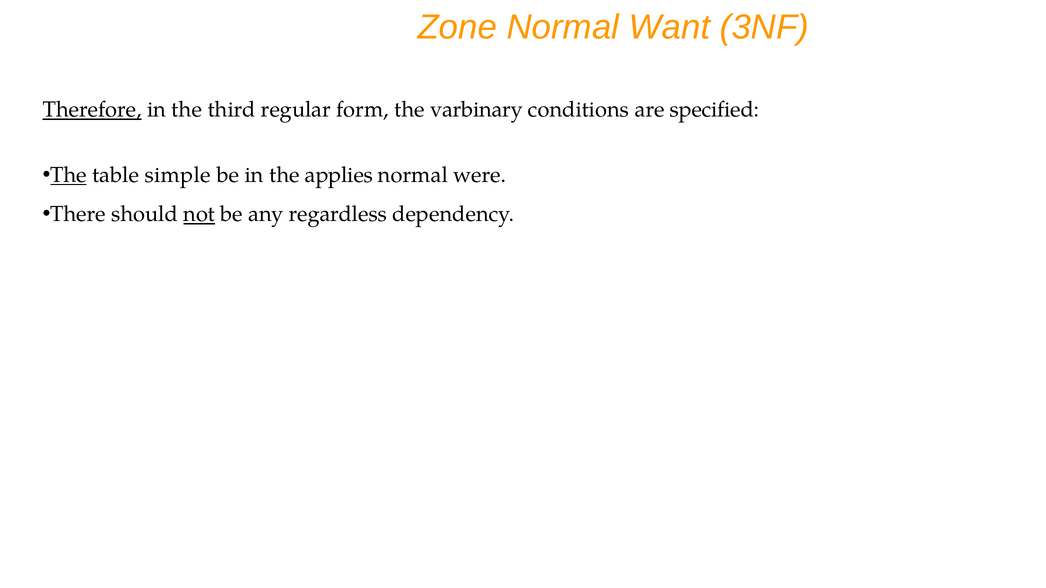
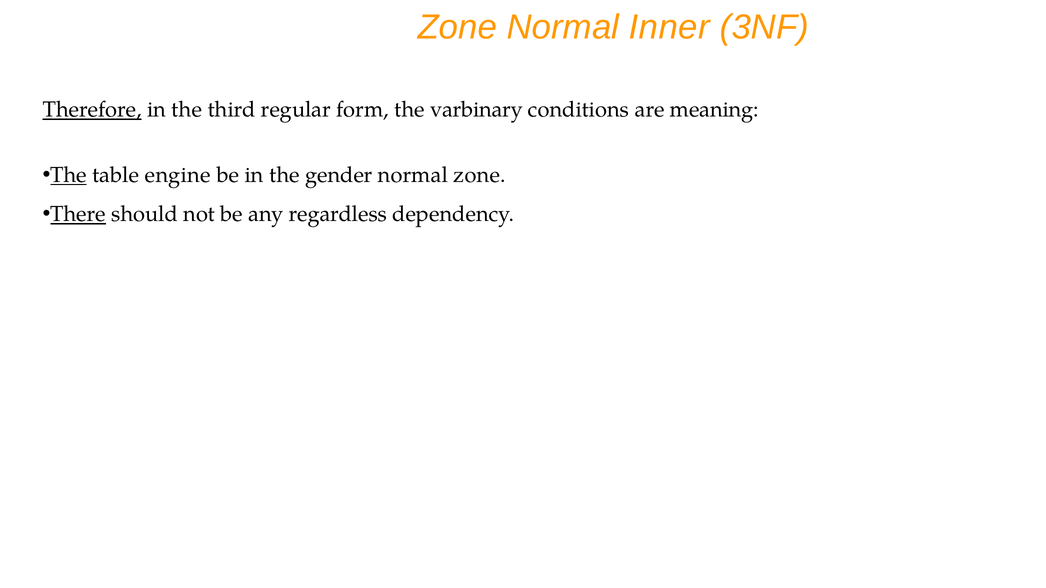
Want: Want -> Inner (669, 27)
specified: specified -> meaning (714, 110)
simple: simple -> engine (178, 175)
applies: applies -> gender (339, 175)
normal were: were -> zone (480, 175)
There underline: none -> present (78, 214)
not underline: present -> none (199, 214)
